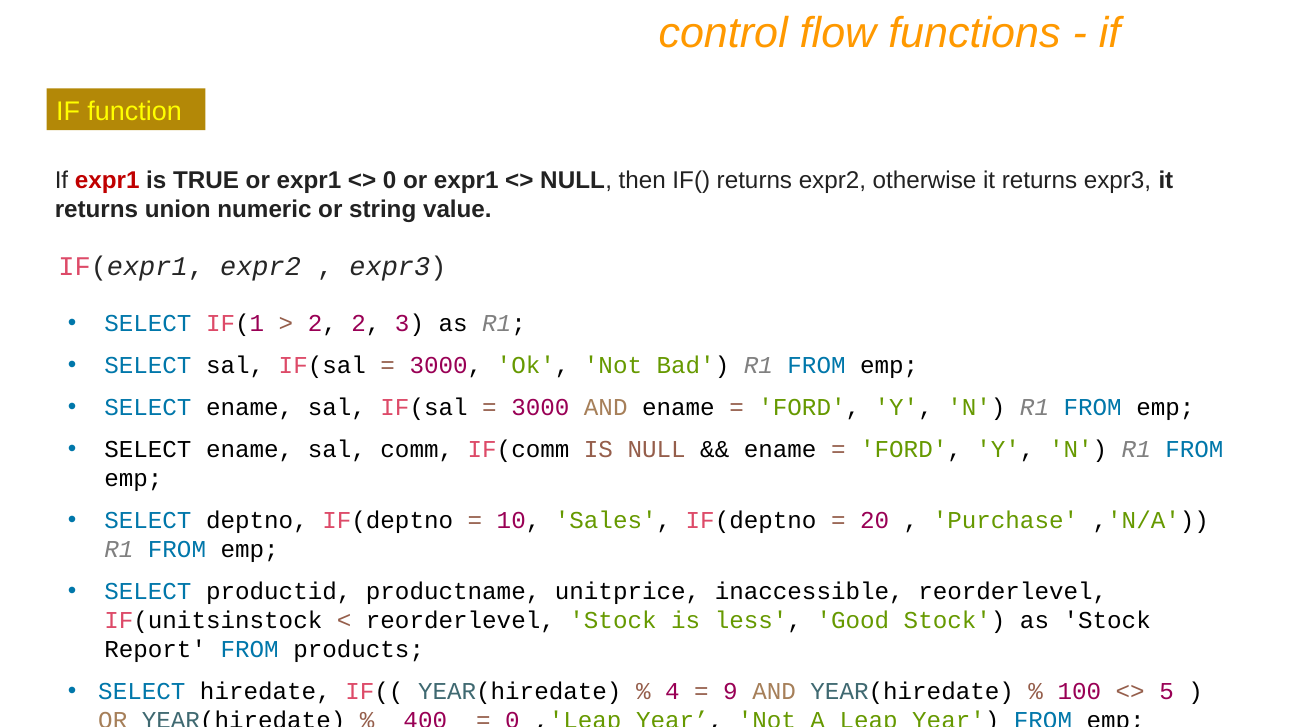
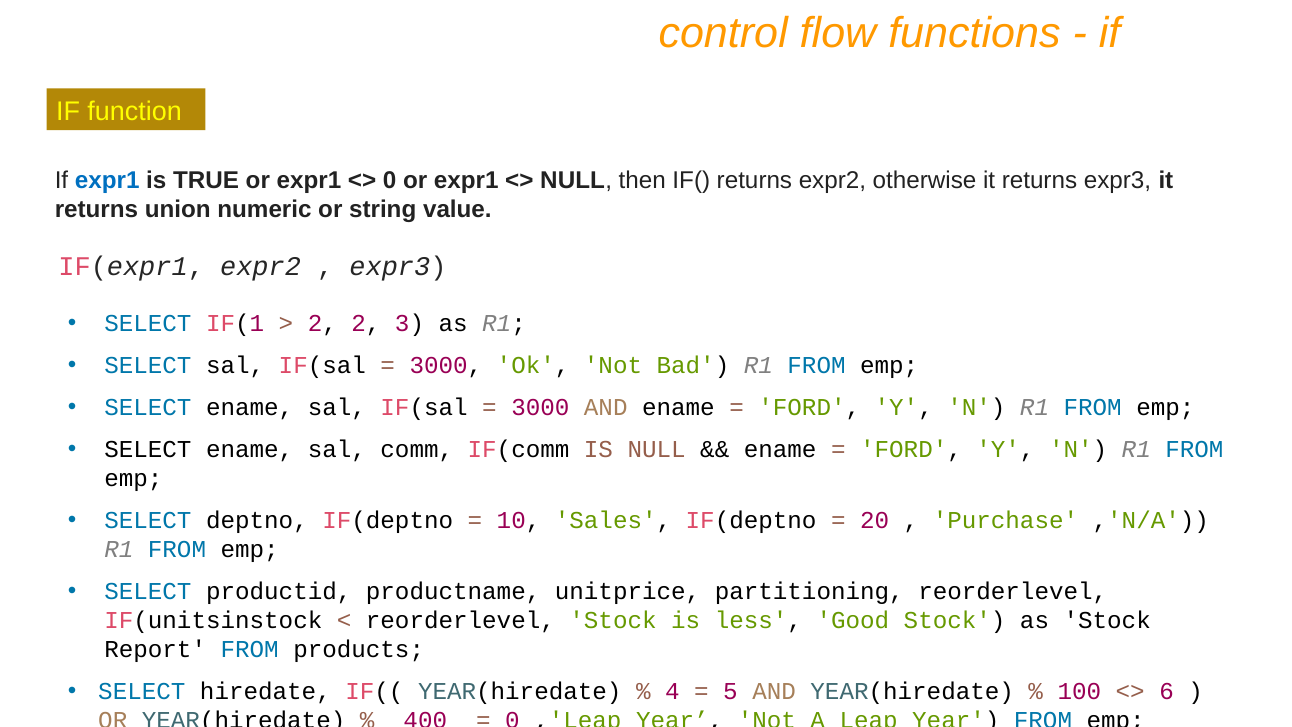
expr1 colour: red -> blue (107, 180)
inaccessible: inaccessible -> partitioning (809, 591)
9: 9 -> 5 (731, 691)
5: 5 -> 6 (1167, 691)
